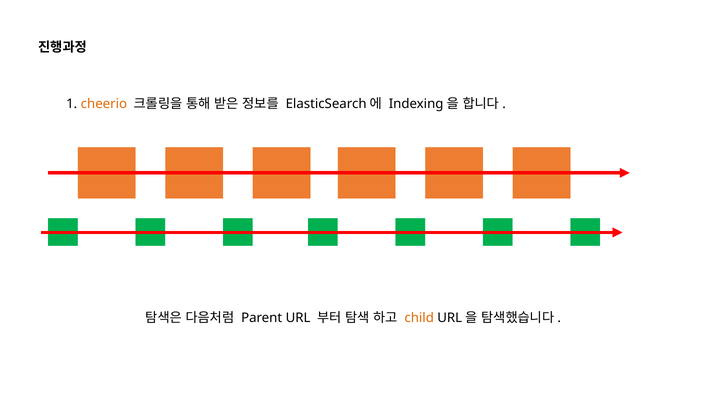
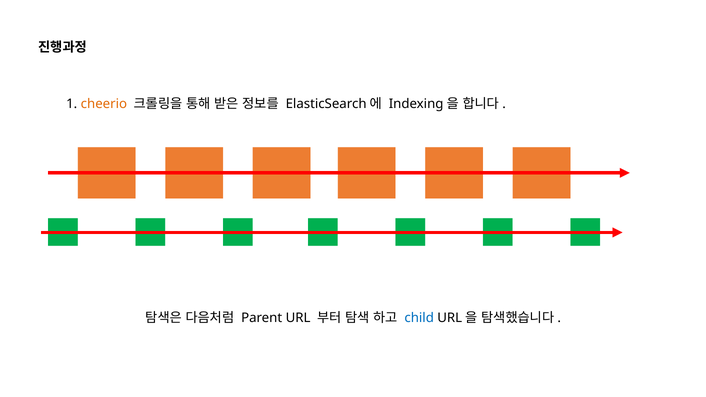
child colour: orange -> blue (419, 318)
